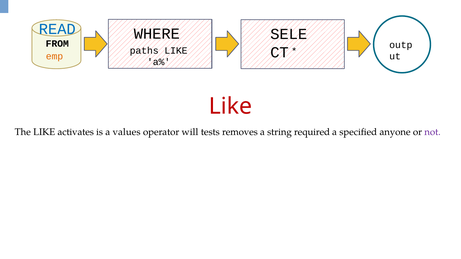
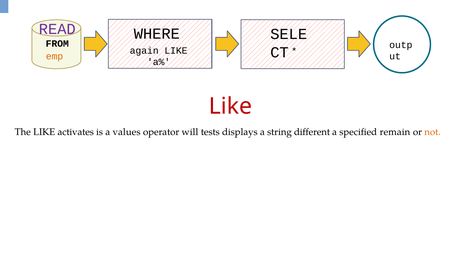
READ colour: blue -> purple (57, 29)
paths: paths -> again (144, 51)
removes: removes -> displays (240, 132)
required: required -> different (312, 132)
anyone: anyone -> remain (395, 132)
not colour: purple -> orange (433, 132)
